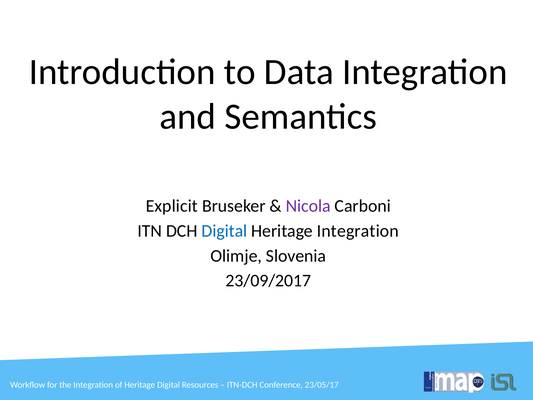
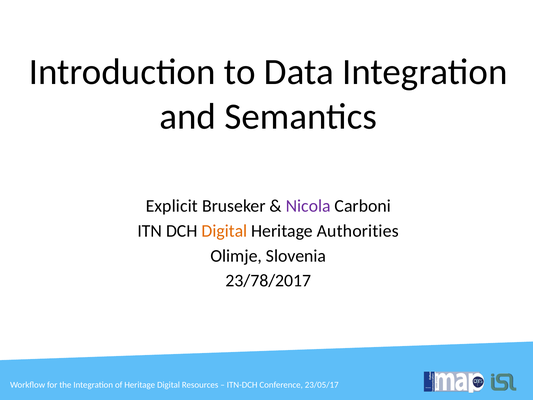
Digital colour: blue -> orange (224, 231)
Heritage Integration: Integration -> Authorities (358, 231)
23/09/2017: 23/09/2017 -> 23/78/2017 (268, 281)
